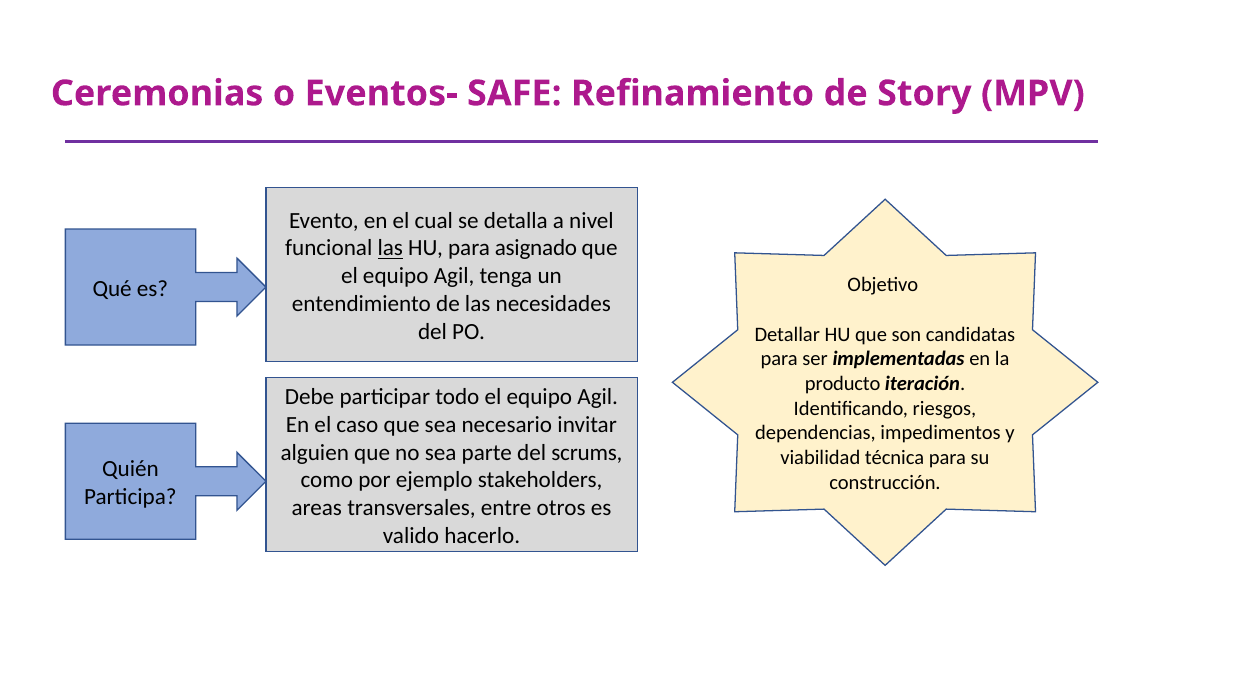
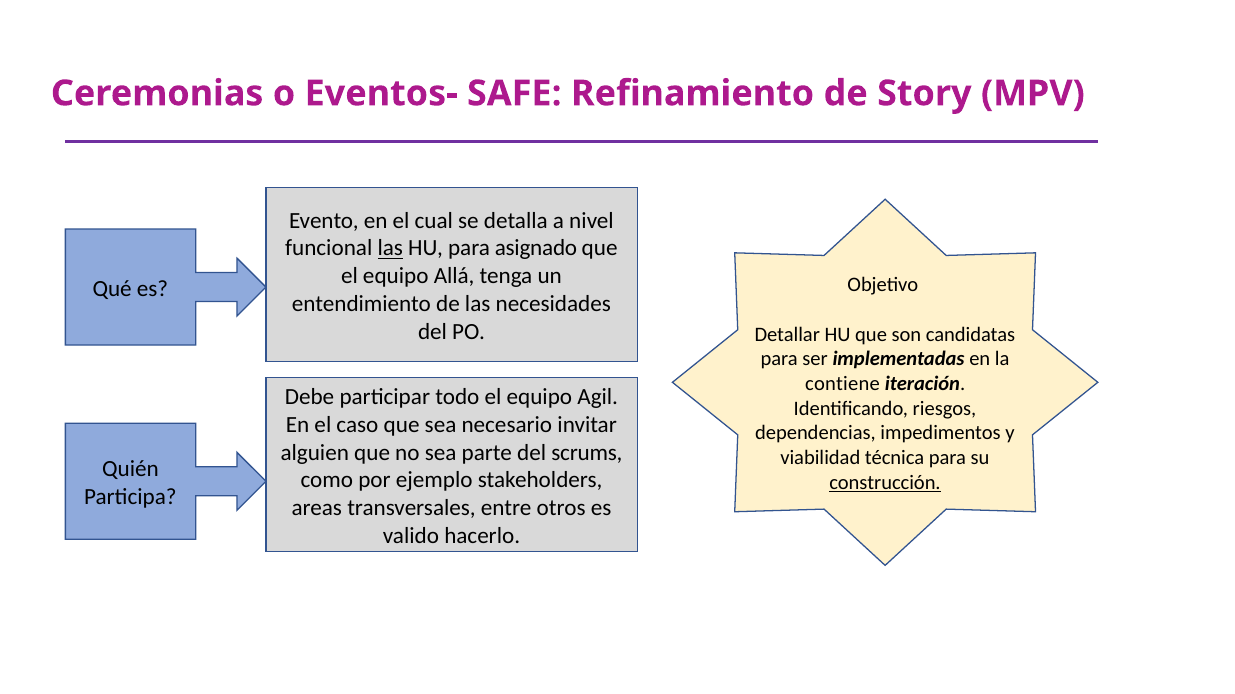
Agil: Agil -> Allá (454, 276)
producto: producto -> contiene (842, 384)
construcción underline: none -> present (885, 483)
